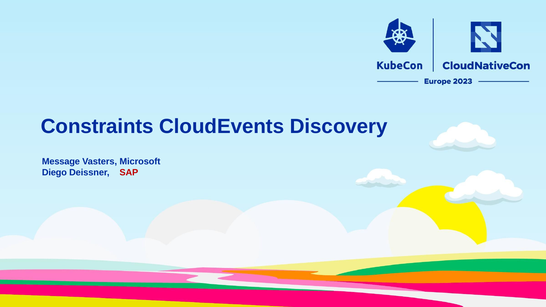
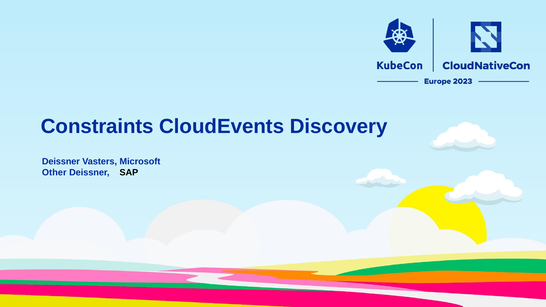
Message: Message -> Deissner (61, 162)
Diego: Diego -> Other (54, 173)
SAP colour: red -> black (129, 173)
